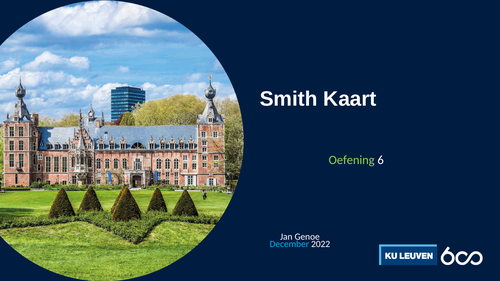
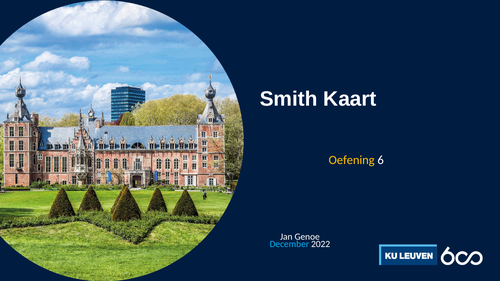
Oefening colour: light green -> yellow (352, 160)
